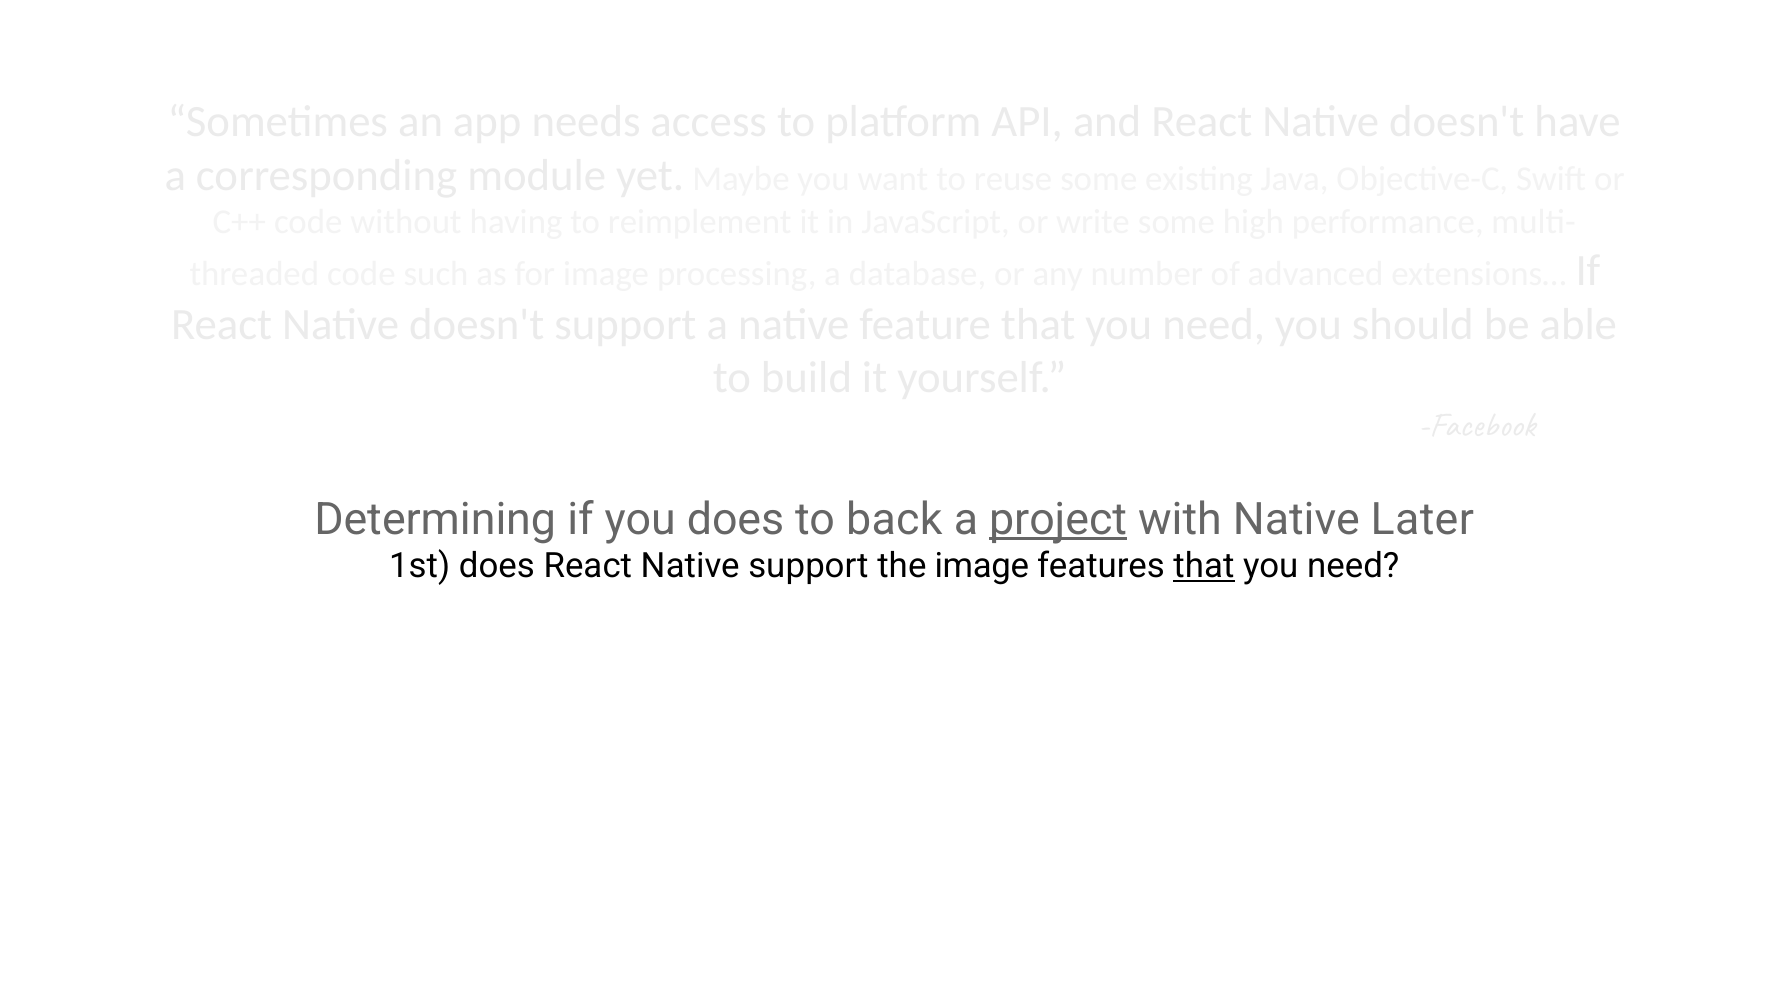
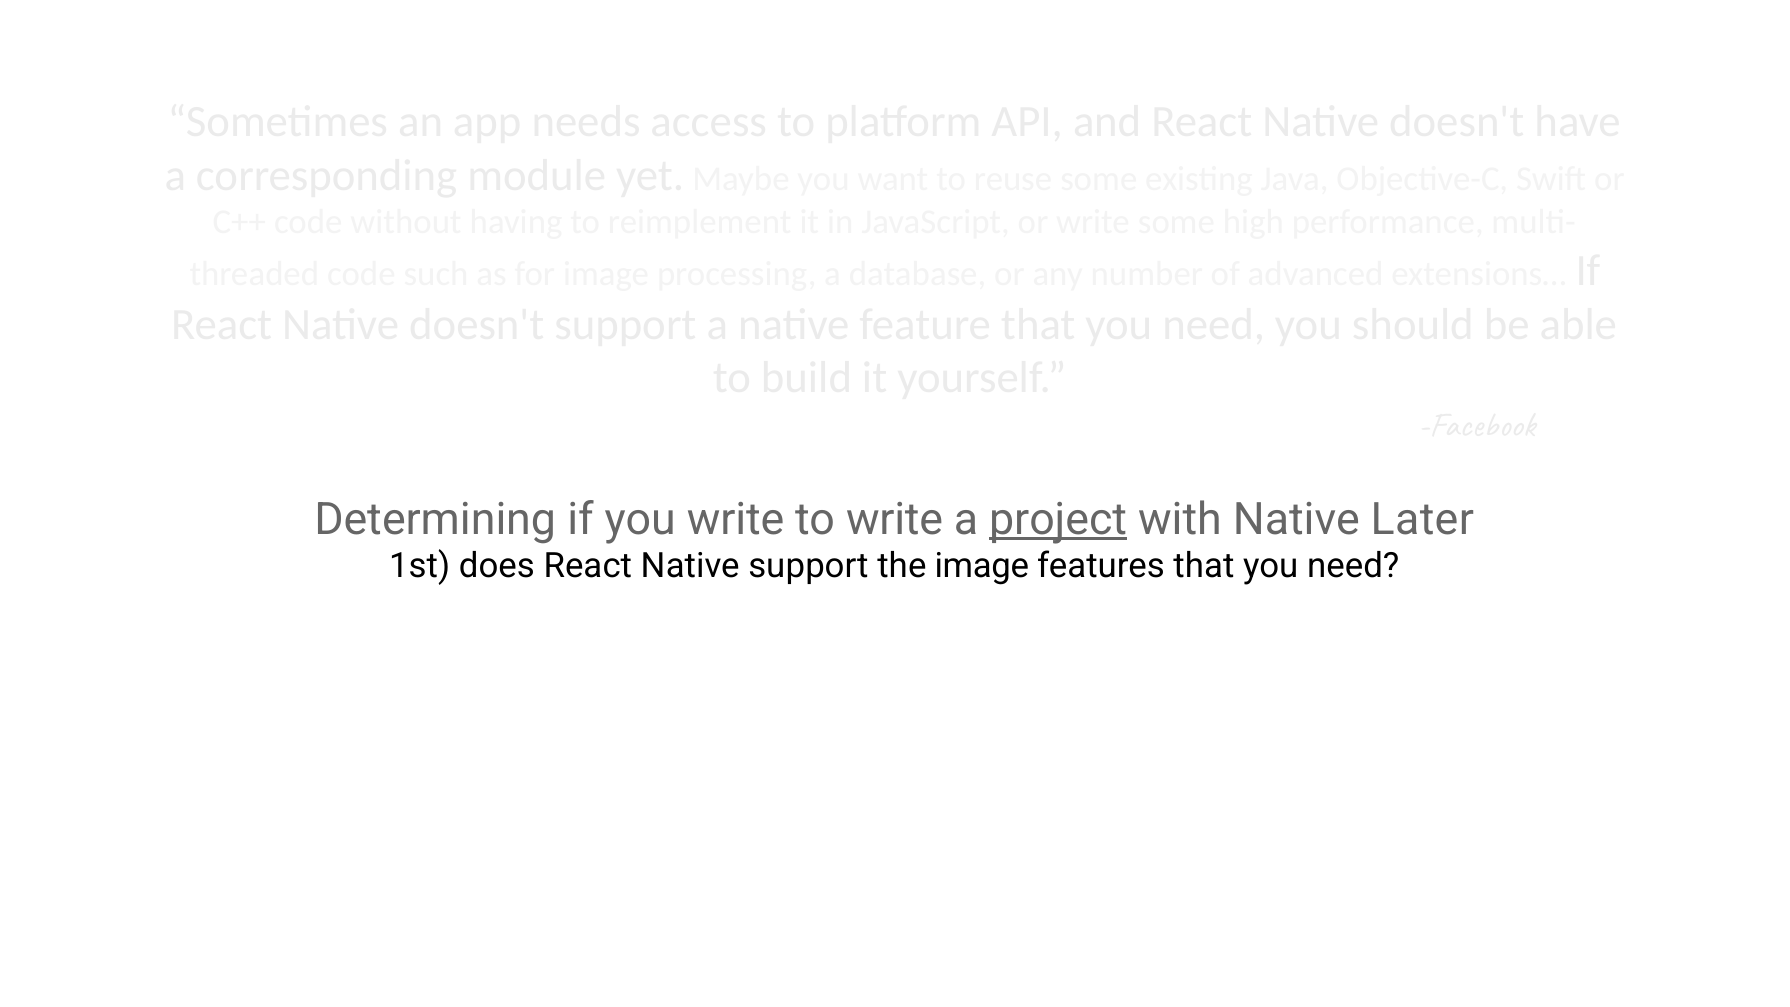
you does: does -> write (736, 519)
to back: back -> write (895, 519)
that underline: present -> none (1204, 566)
